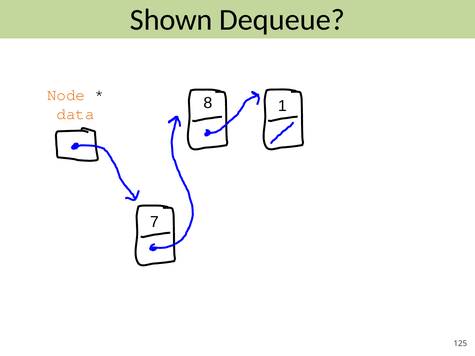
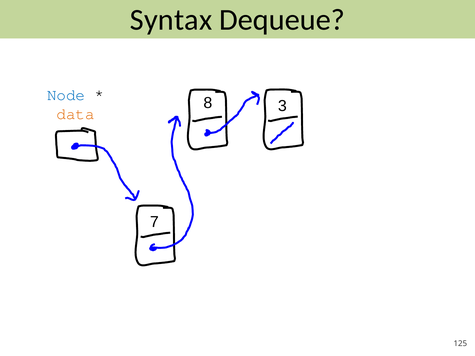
Shown: Shown -> Syntax (171, 20)
Node colour: orange -> blue (66, 95)
1: 1 -> 3 (282, 106)
